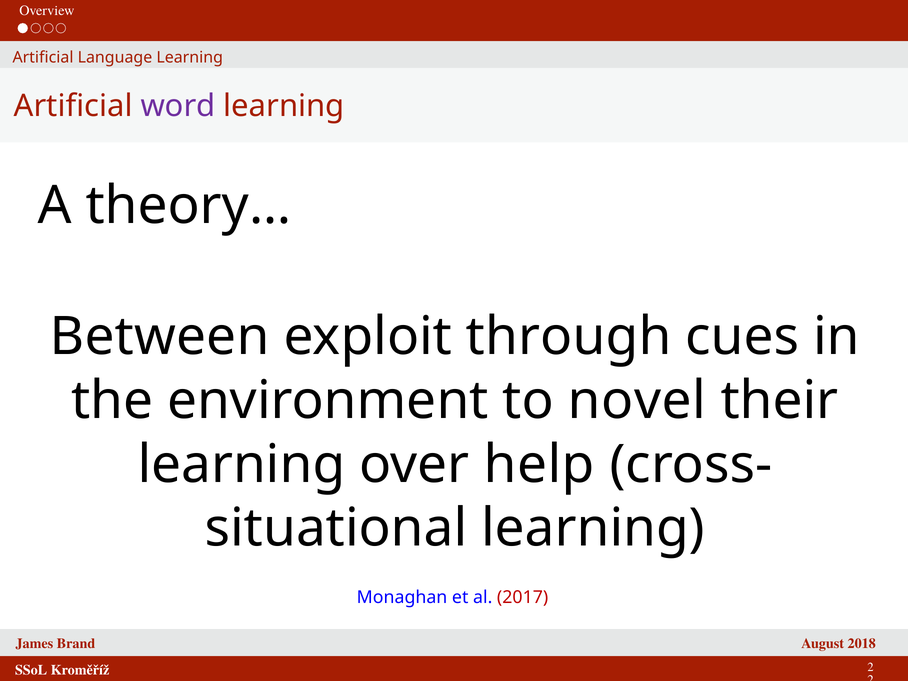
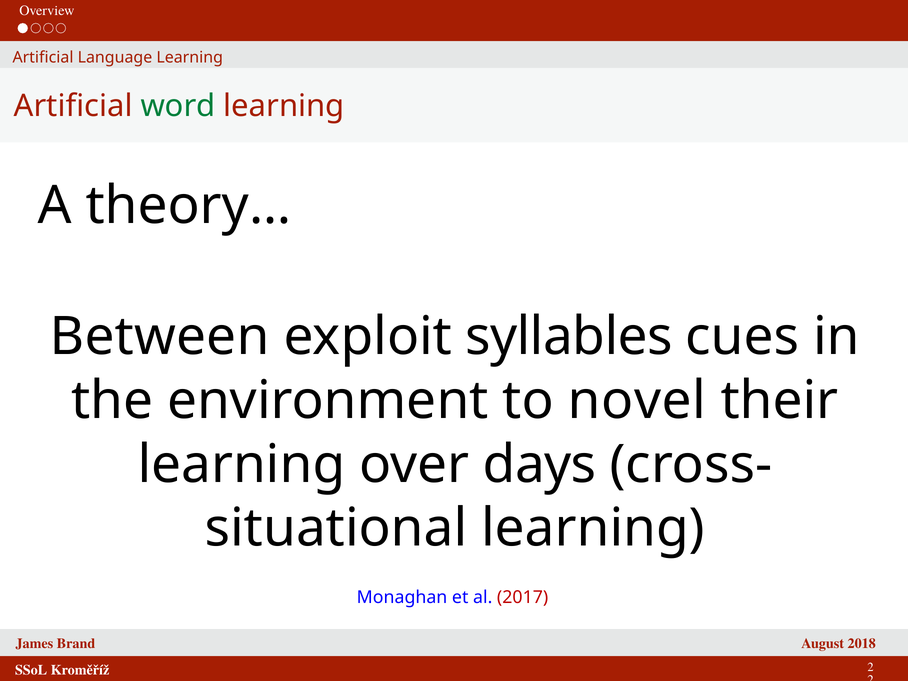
word colour: purple -> green (178, 106)
through: through -> syllables (569, 337)
help: help -> days (540, 464)
